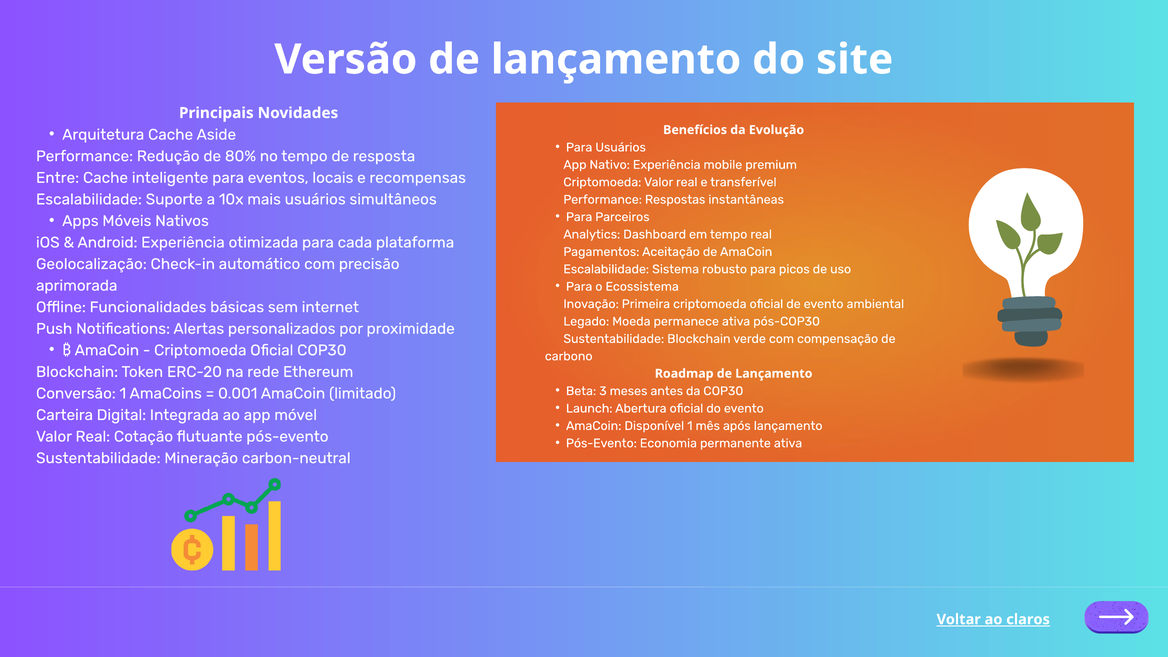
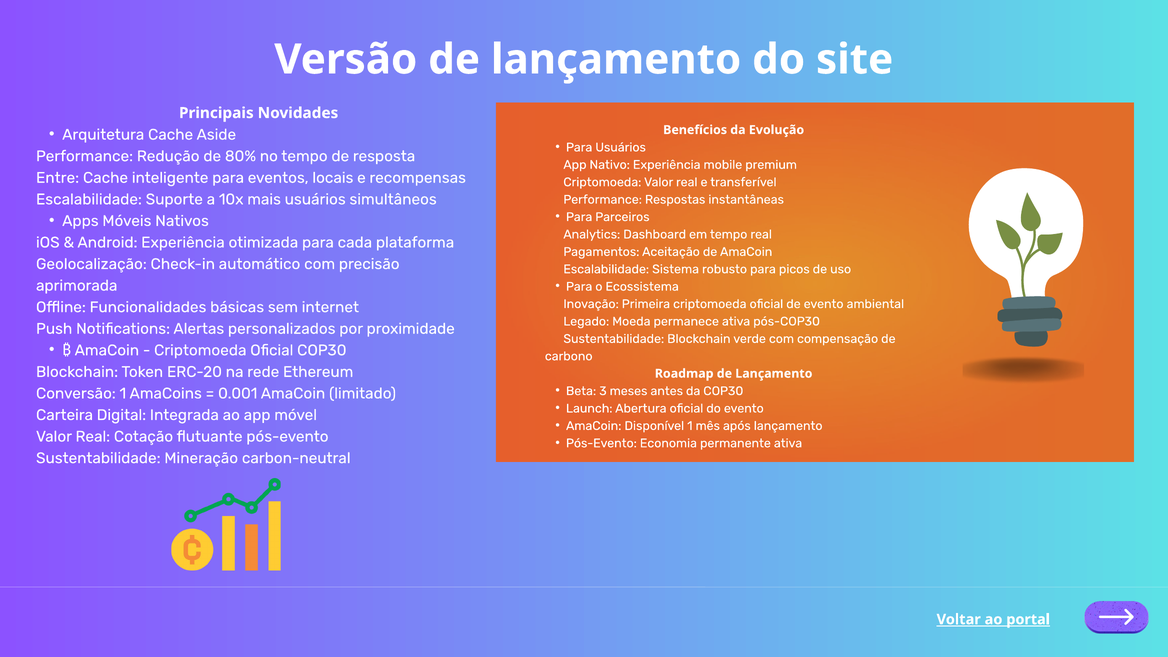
claros: claros -> portal (1028, 619)
